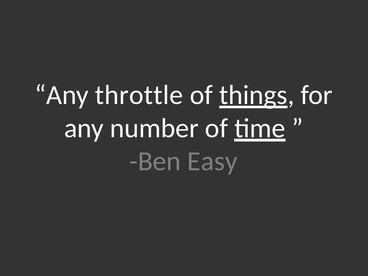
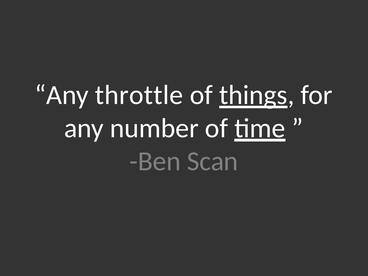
Easy: Easy -> Scan (213, 161)
